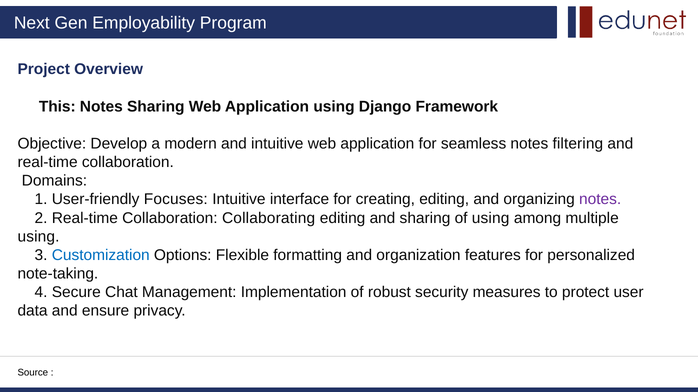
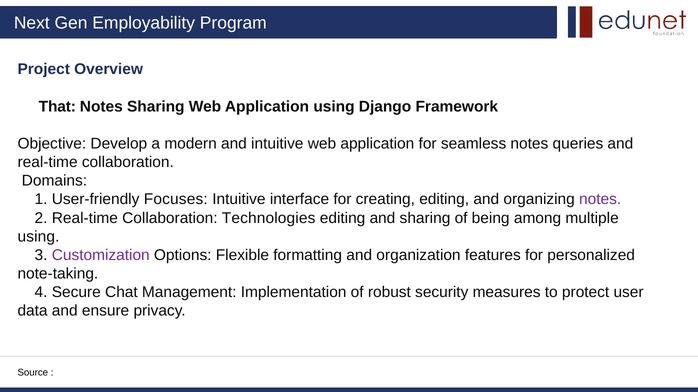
This: This -> That (57, 107)
filtering: filtering -> queries (578, 144)
Collaborating: Collaborating -> Technologies (269, 218)
of using: using -> being (491, 218)
Customization colour: blue -> purple (101, 255)
